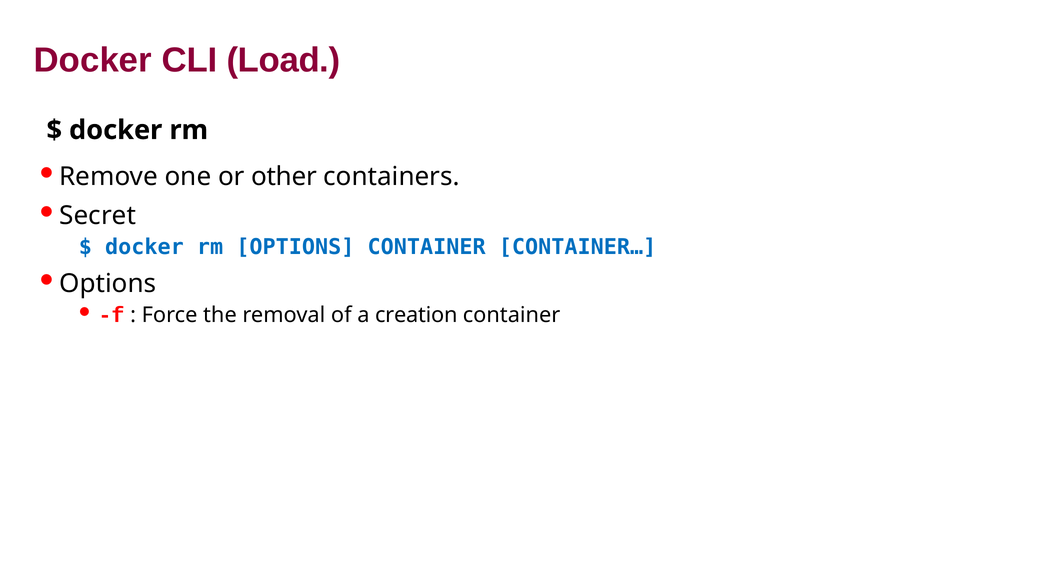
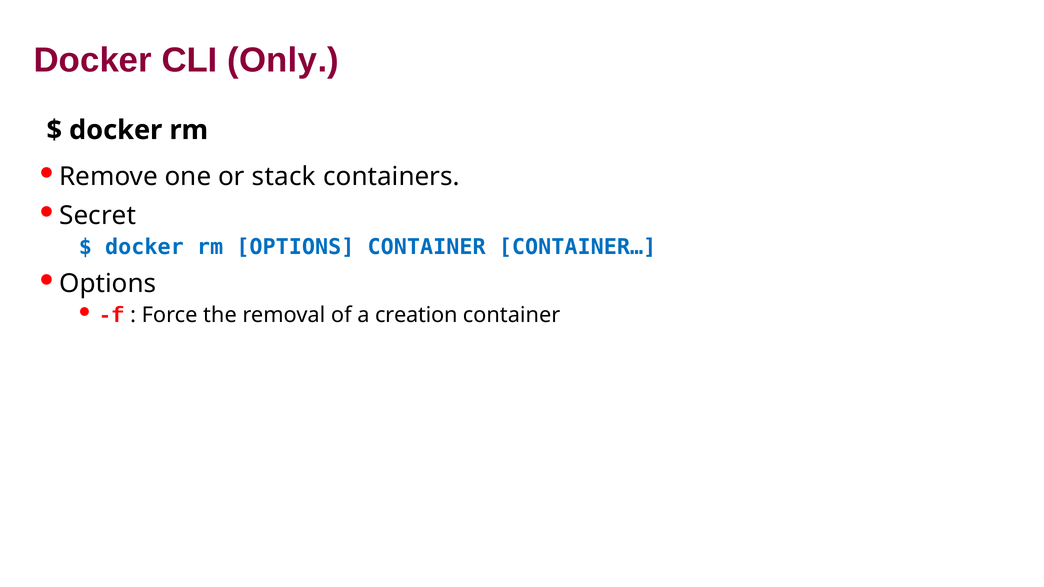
Load: Load -> Only (283, 60)
other: other -> stack (284, 177)
